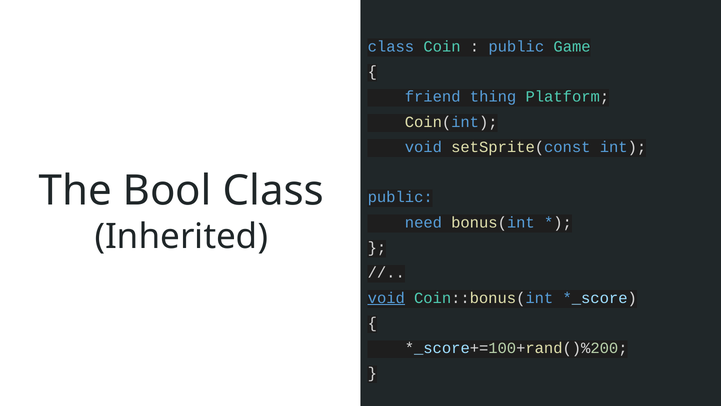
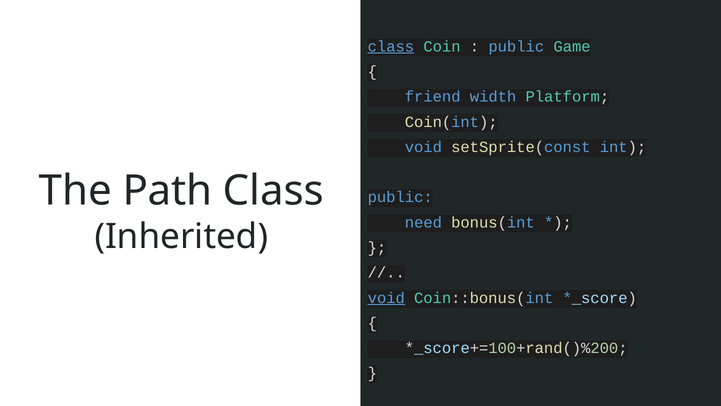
class underline: none -> present (391, 46)
thing: thing -> width (493, 97)
Bool: Bool -> Path (167, 191)
